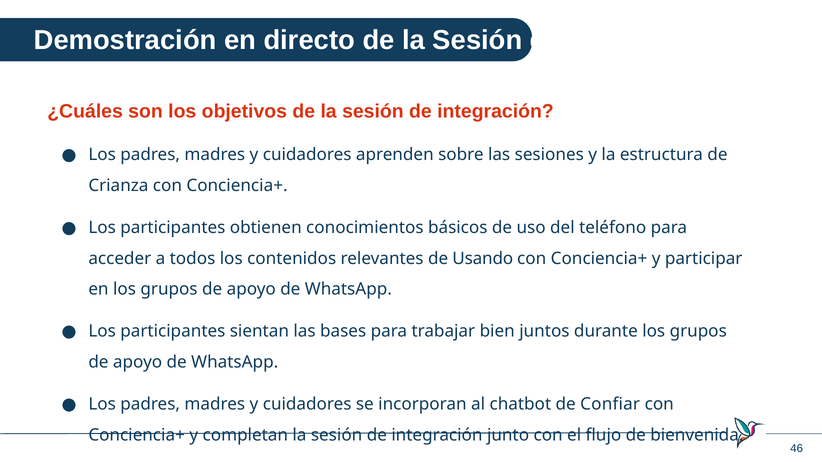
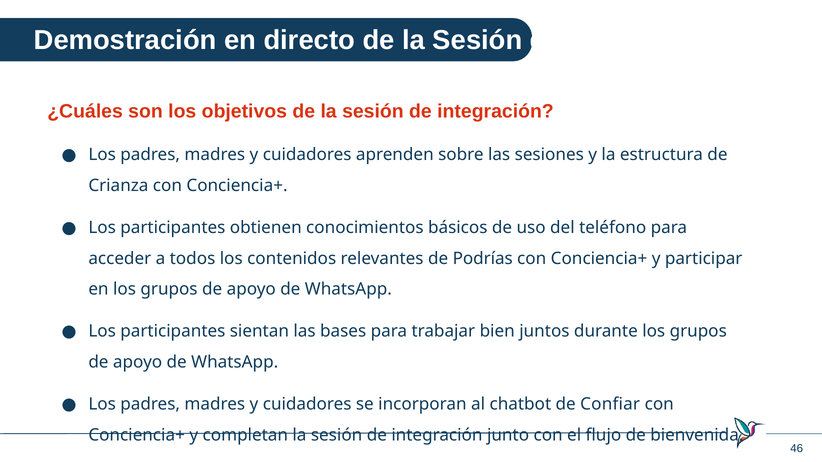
Usando: Usando -> Podrías (483, 259)
